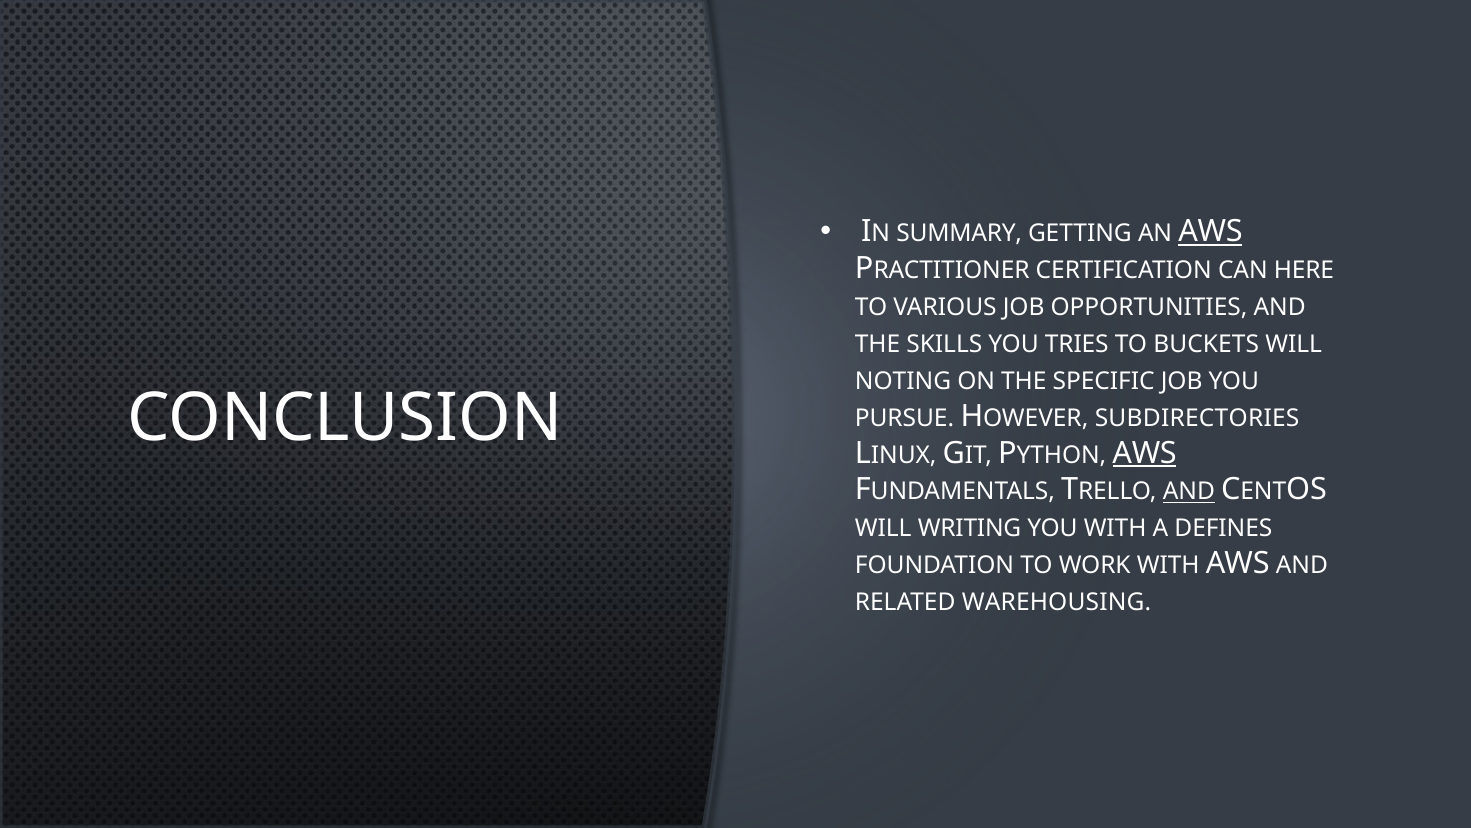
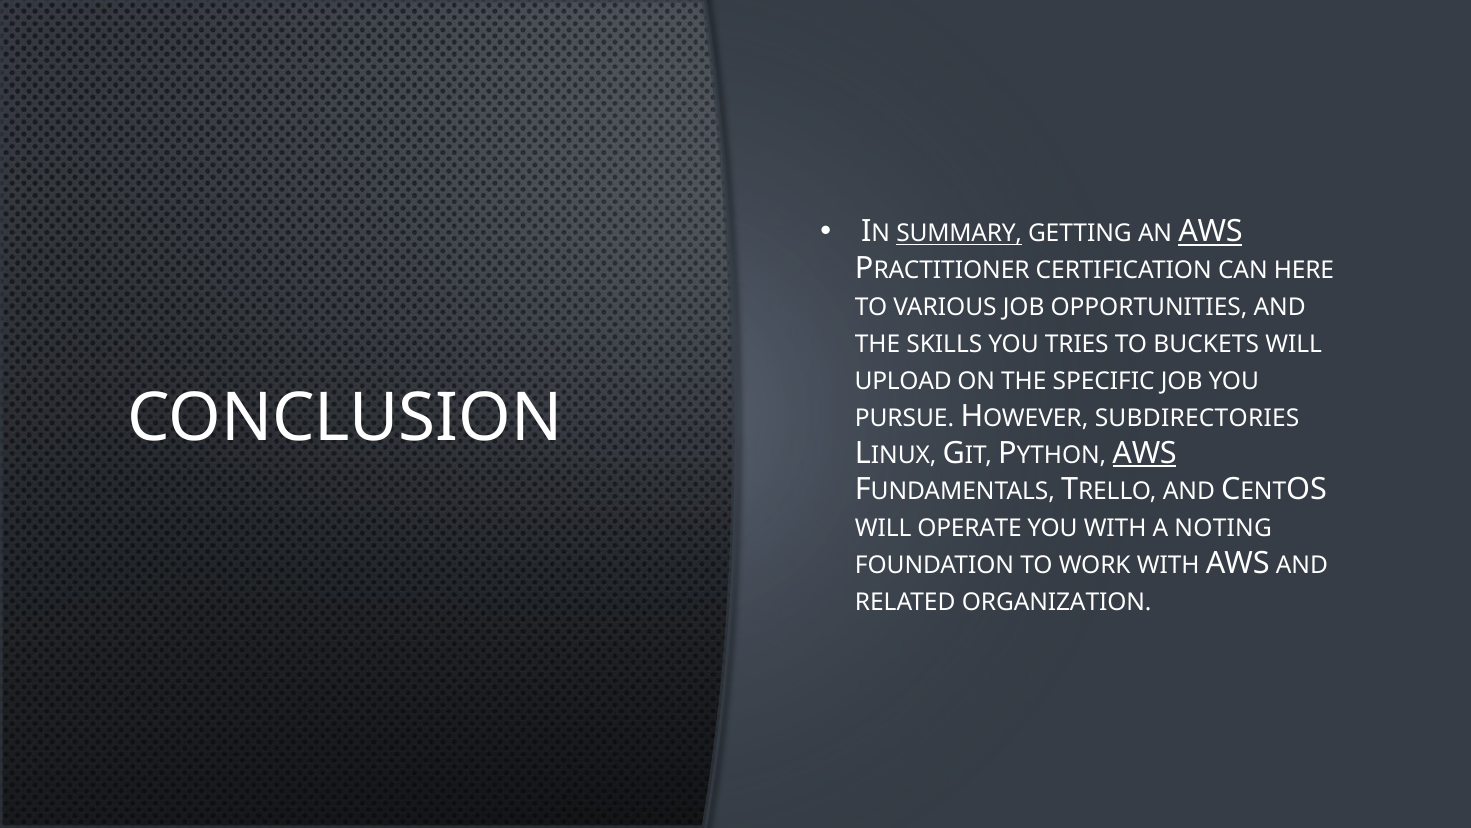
SUMMARY underline: none -> present (959, 234)
NOTING: NOTING -> UPLOAD (903, 381)
AND underline: present -> none (1189, 492)
WRITING: WRITING -> OPERATE (970, 528)
DEFINES: DEFINES -> NOTING (1223, 528)
WAREHOUSING: WAREHOUSING -> ORGANIZATION (1057, 602)
